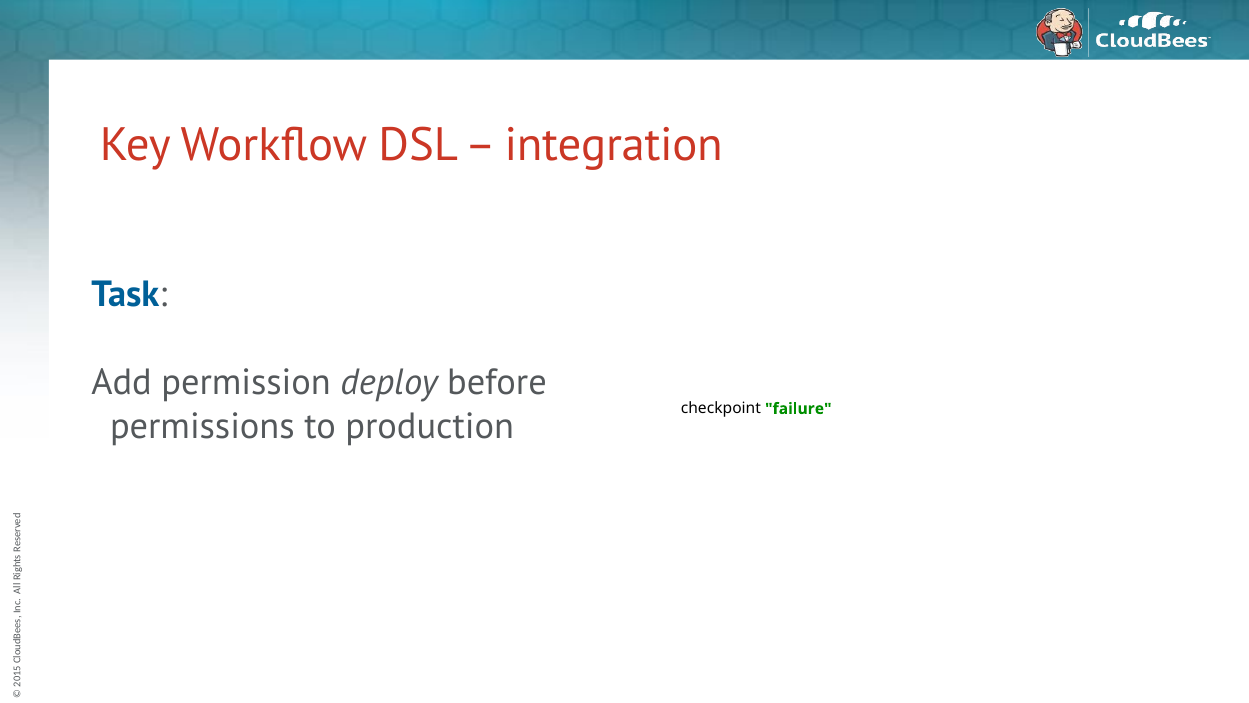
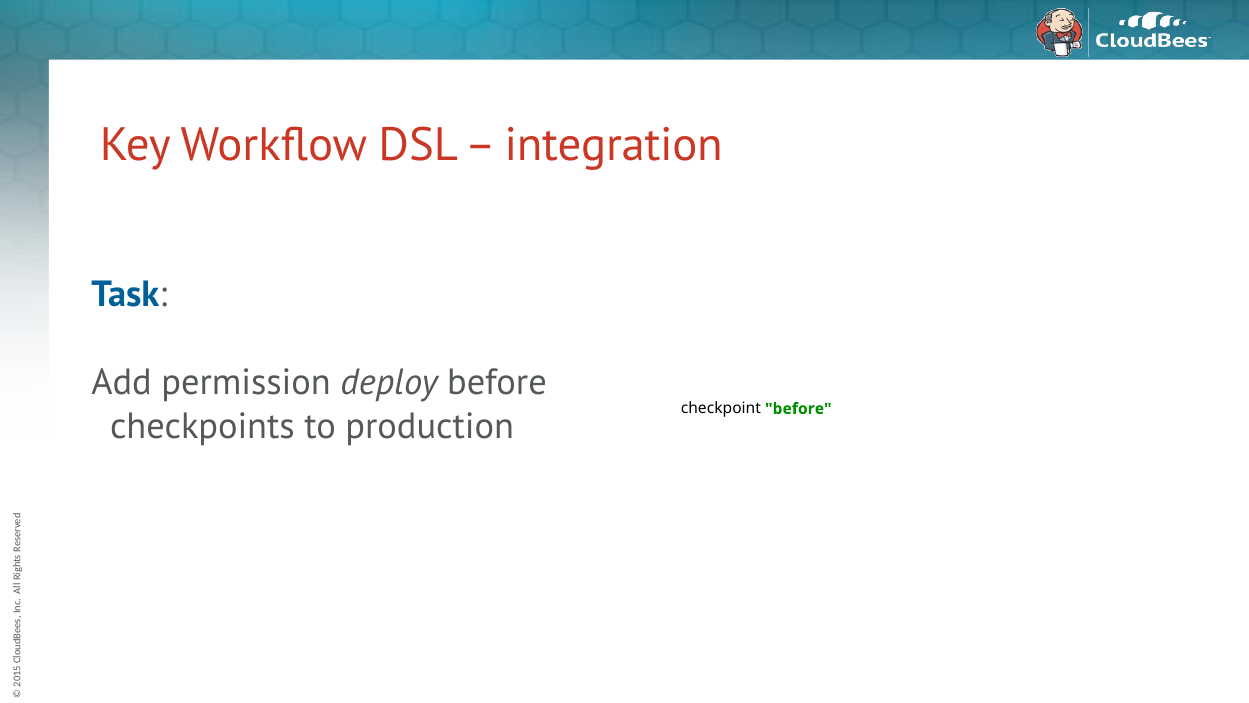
permissions: permissions -> checkpoints (202, 426)
checkpoint failure: failure -> before (798, 408)
